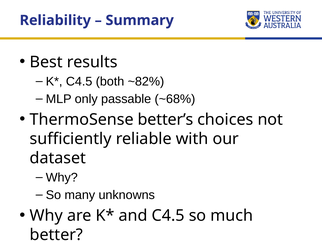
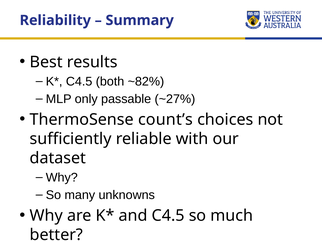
~68%: ~68% -> ~27% (175, 99)
better’s: better’s -> count’s (165, 120)
